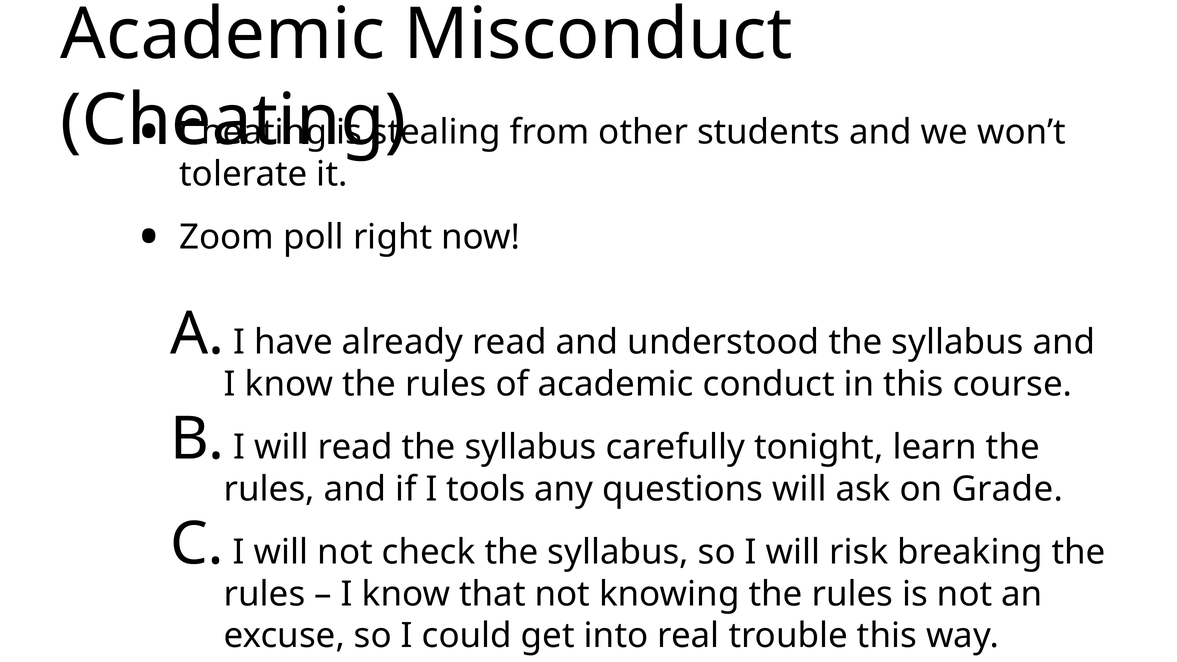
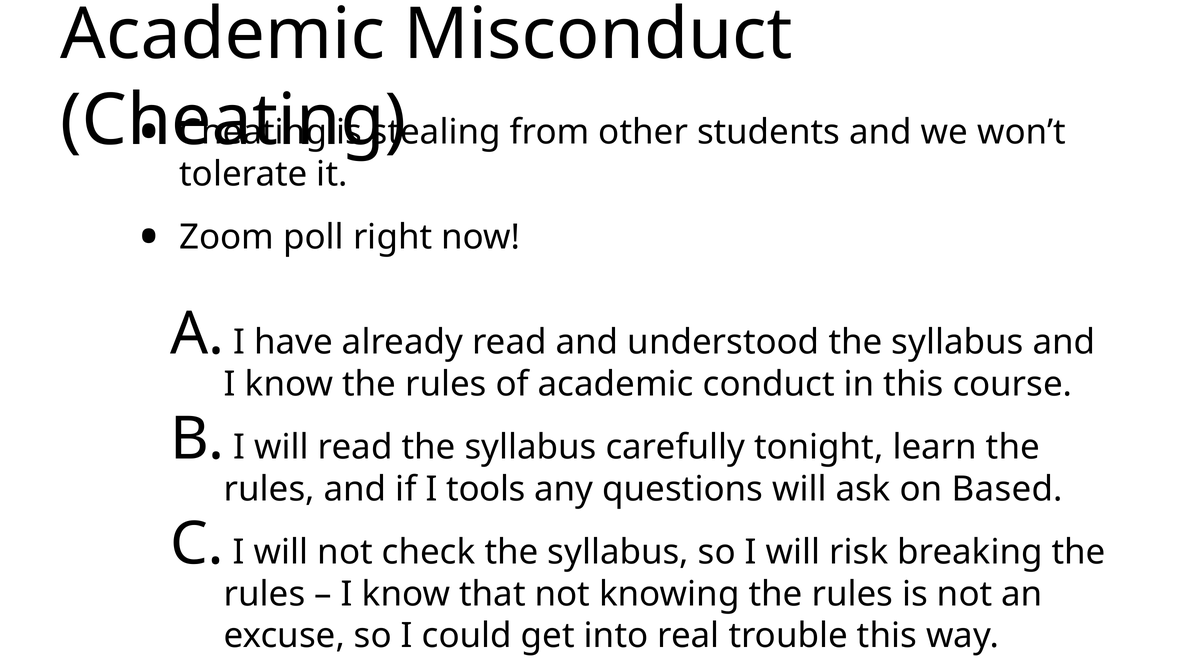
Grade: Grade -> Based (1007, 489)
